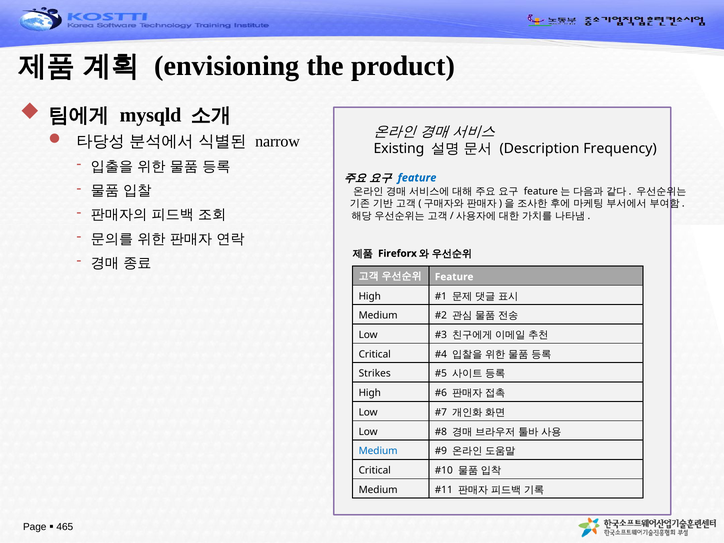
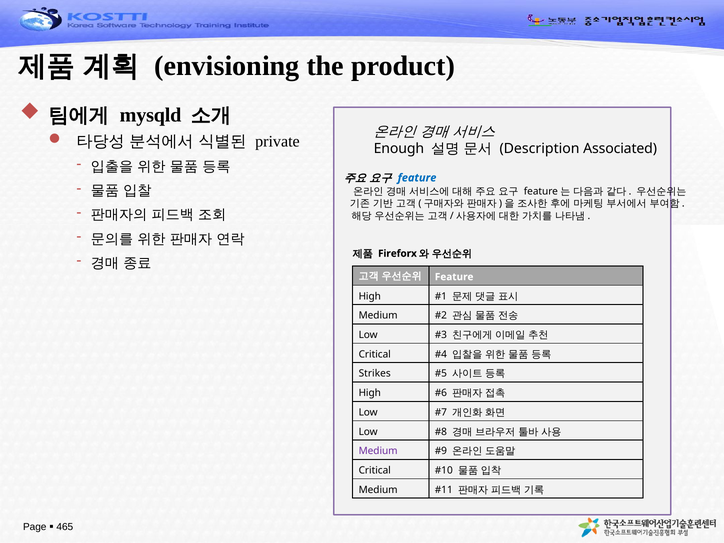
narrow: narrow -> private (277, 141)
Existing: Existing -> Enough (399, 149)
Frequency: Frequency -> Associated (620, 149)
Medium colour: blue -> purple (378, 451)
